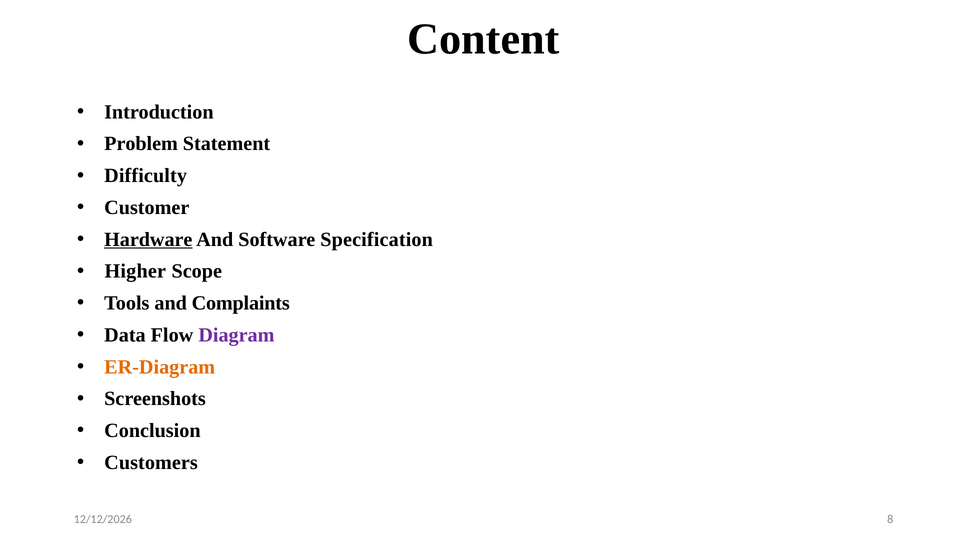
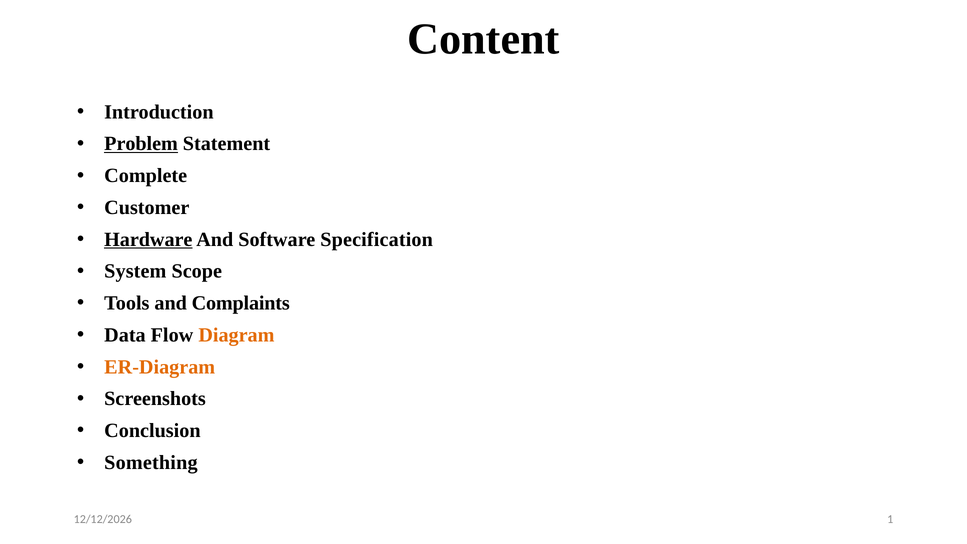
Problem underline: none -> present (141, 144)
Difficulty: Difficulty -> Complete (146, 176)
Higher: Higher -> System (135, 271)
Diagram colour: purple -> orange (236, 335)
Customers: Customers -> Something (151, 462)
8: 8 -> 1 (890, 519)
